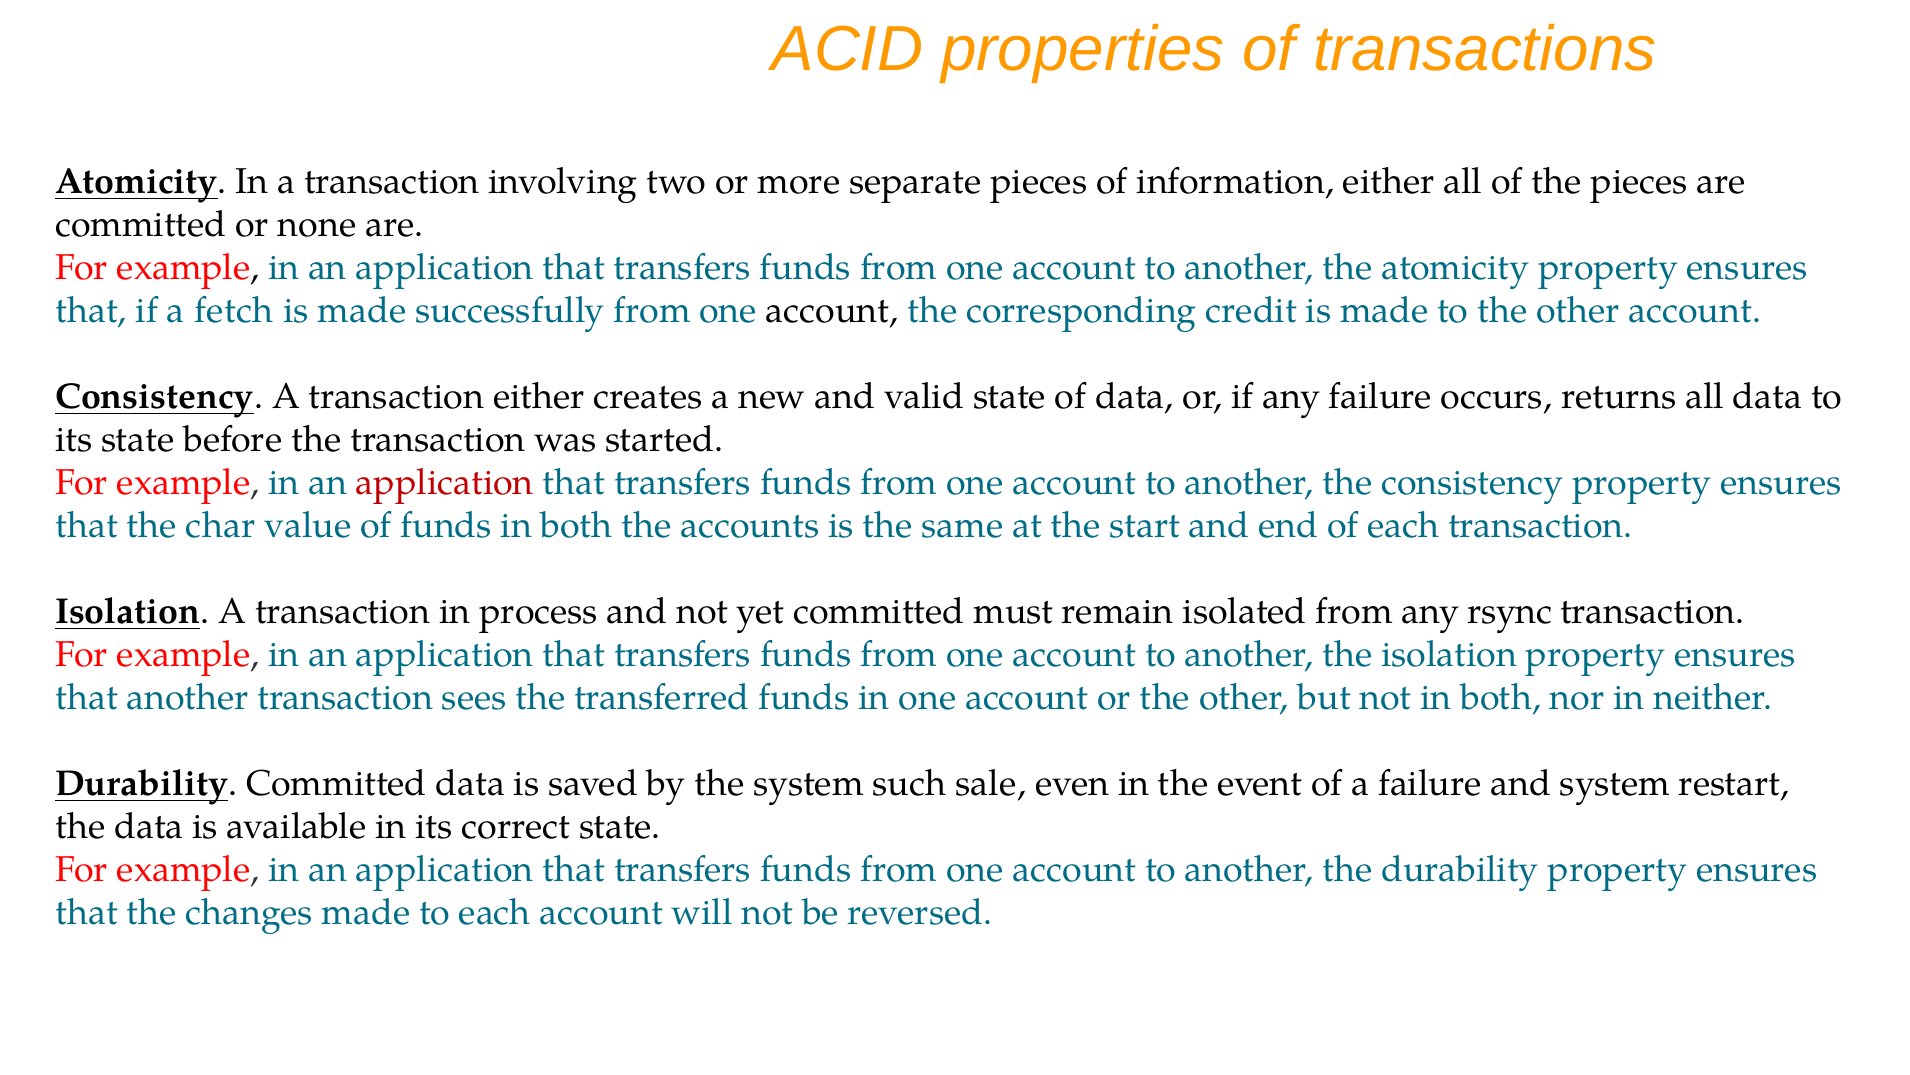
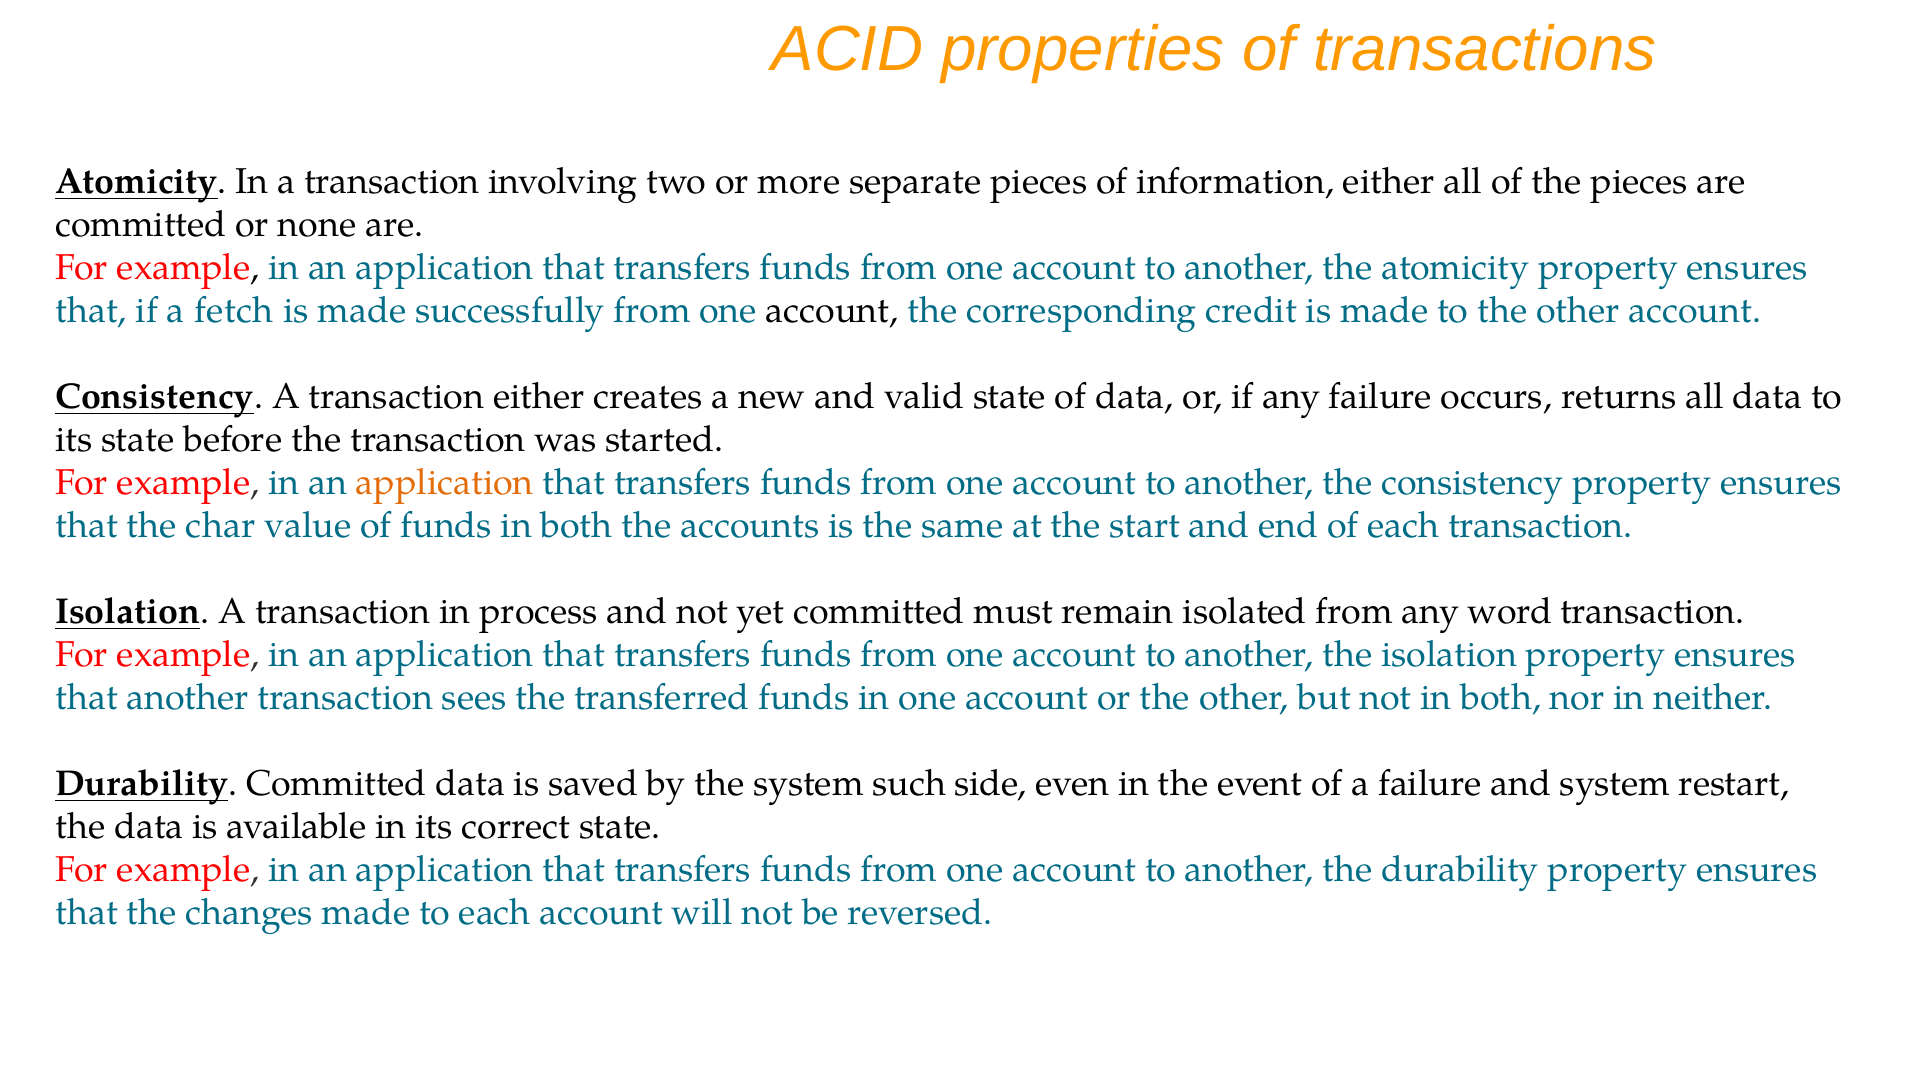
application colour: red -> orange (445, 482)
rsync: rsync -> word (1510, 611)
sale: sale -> side (991, 783)
